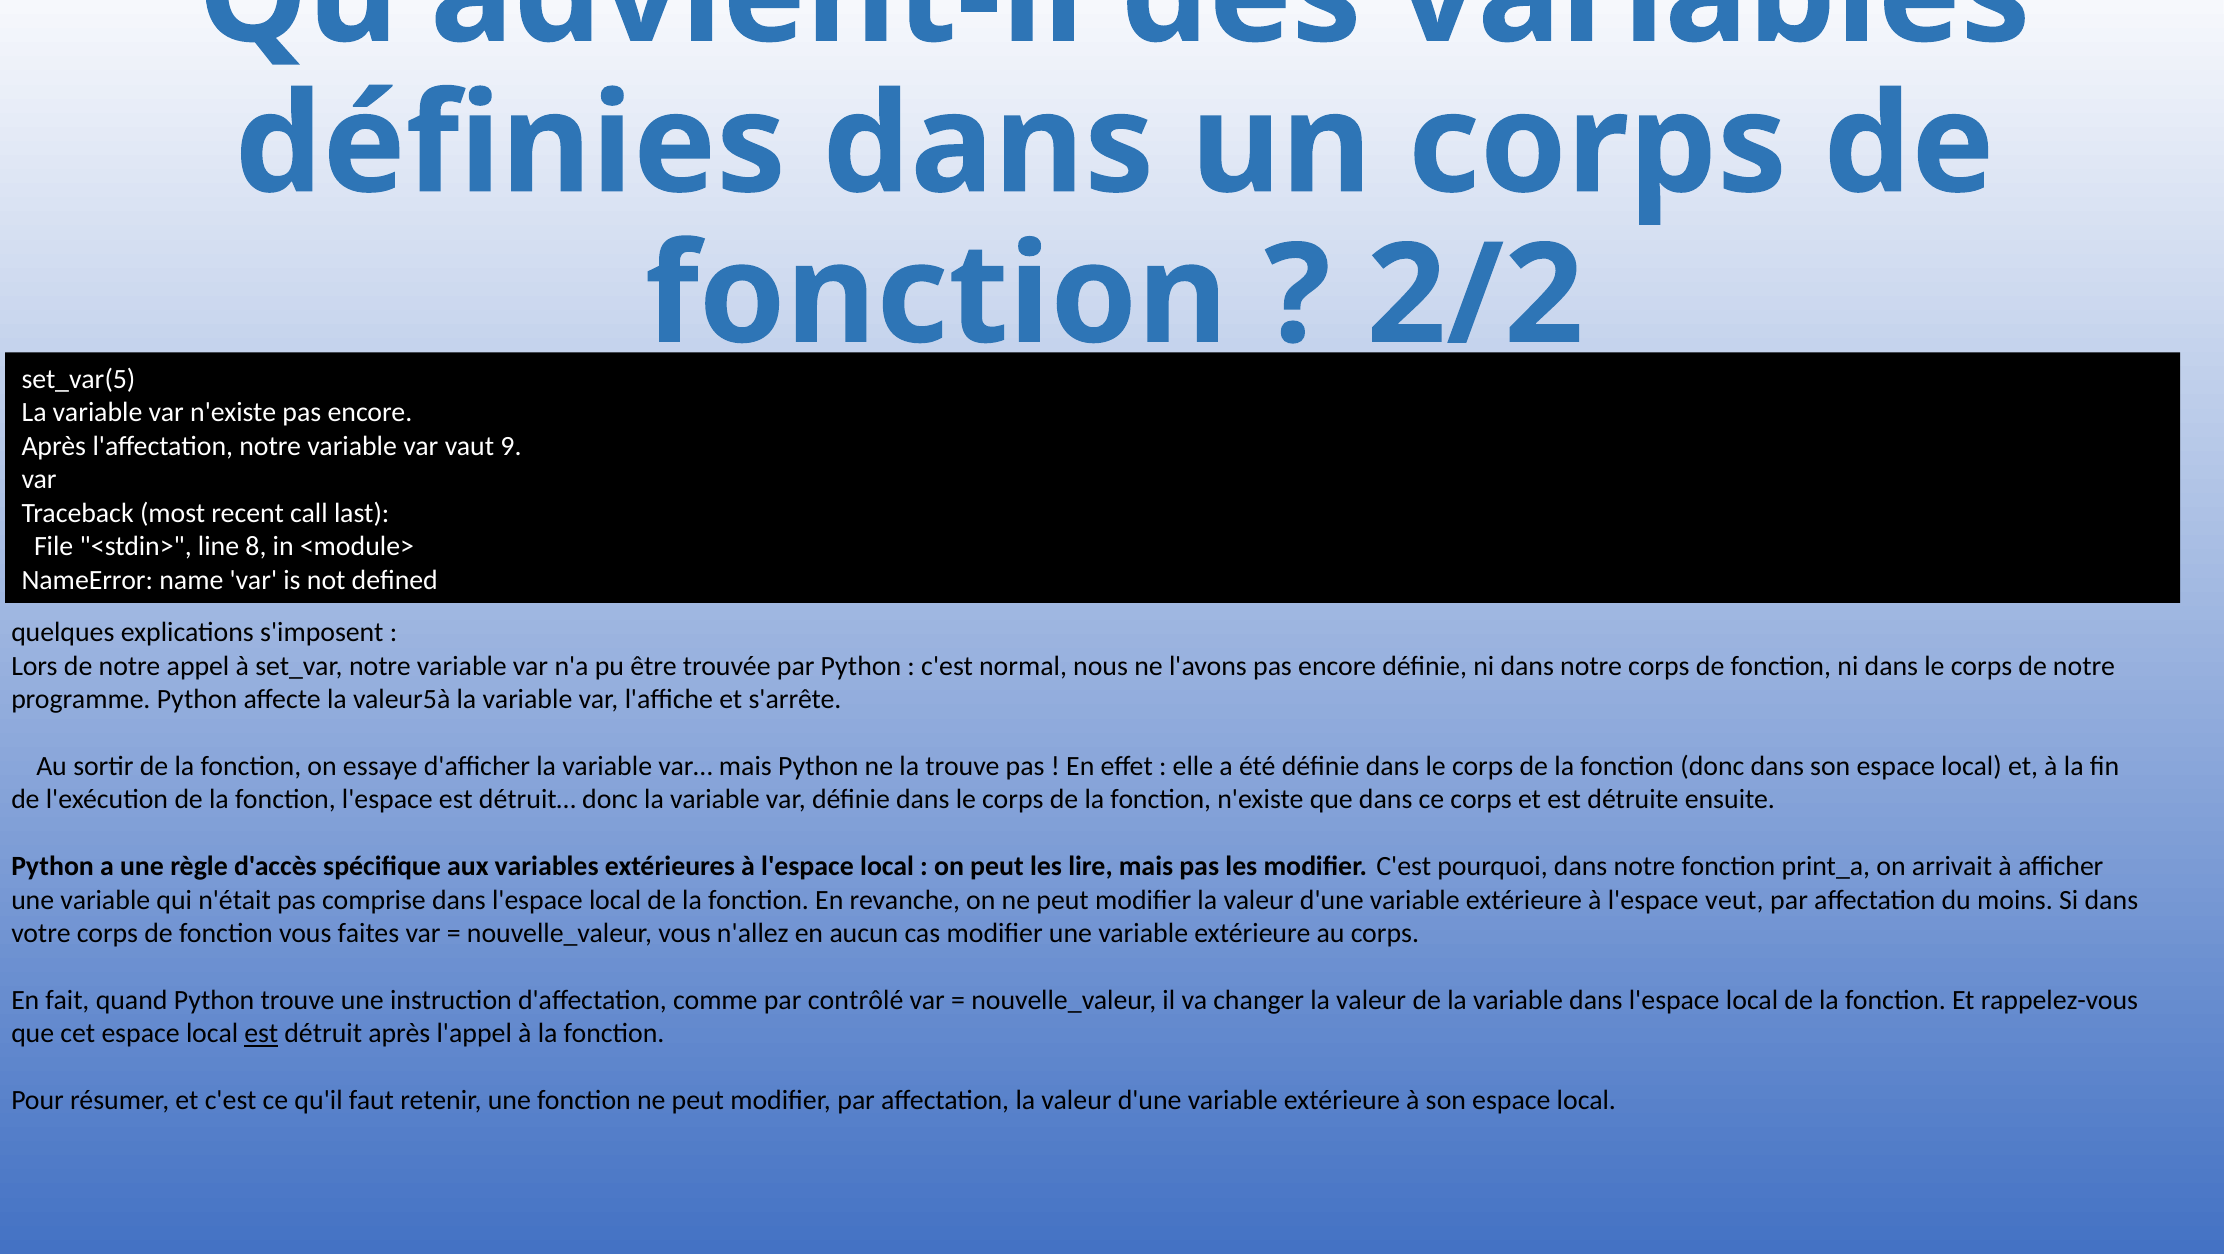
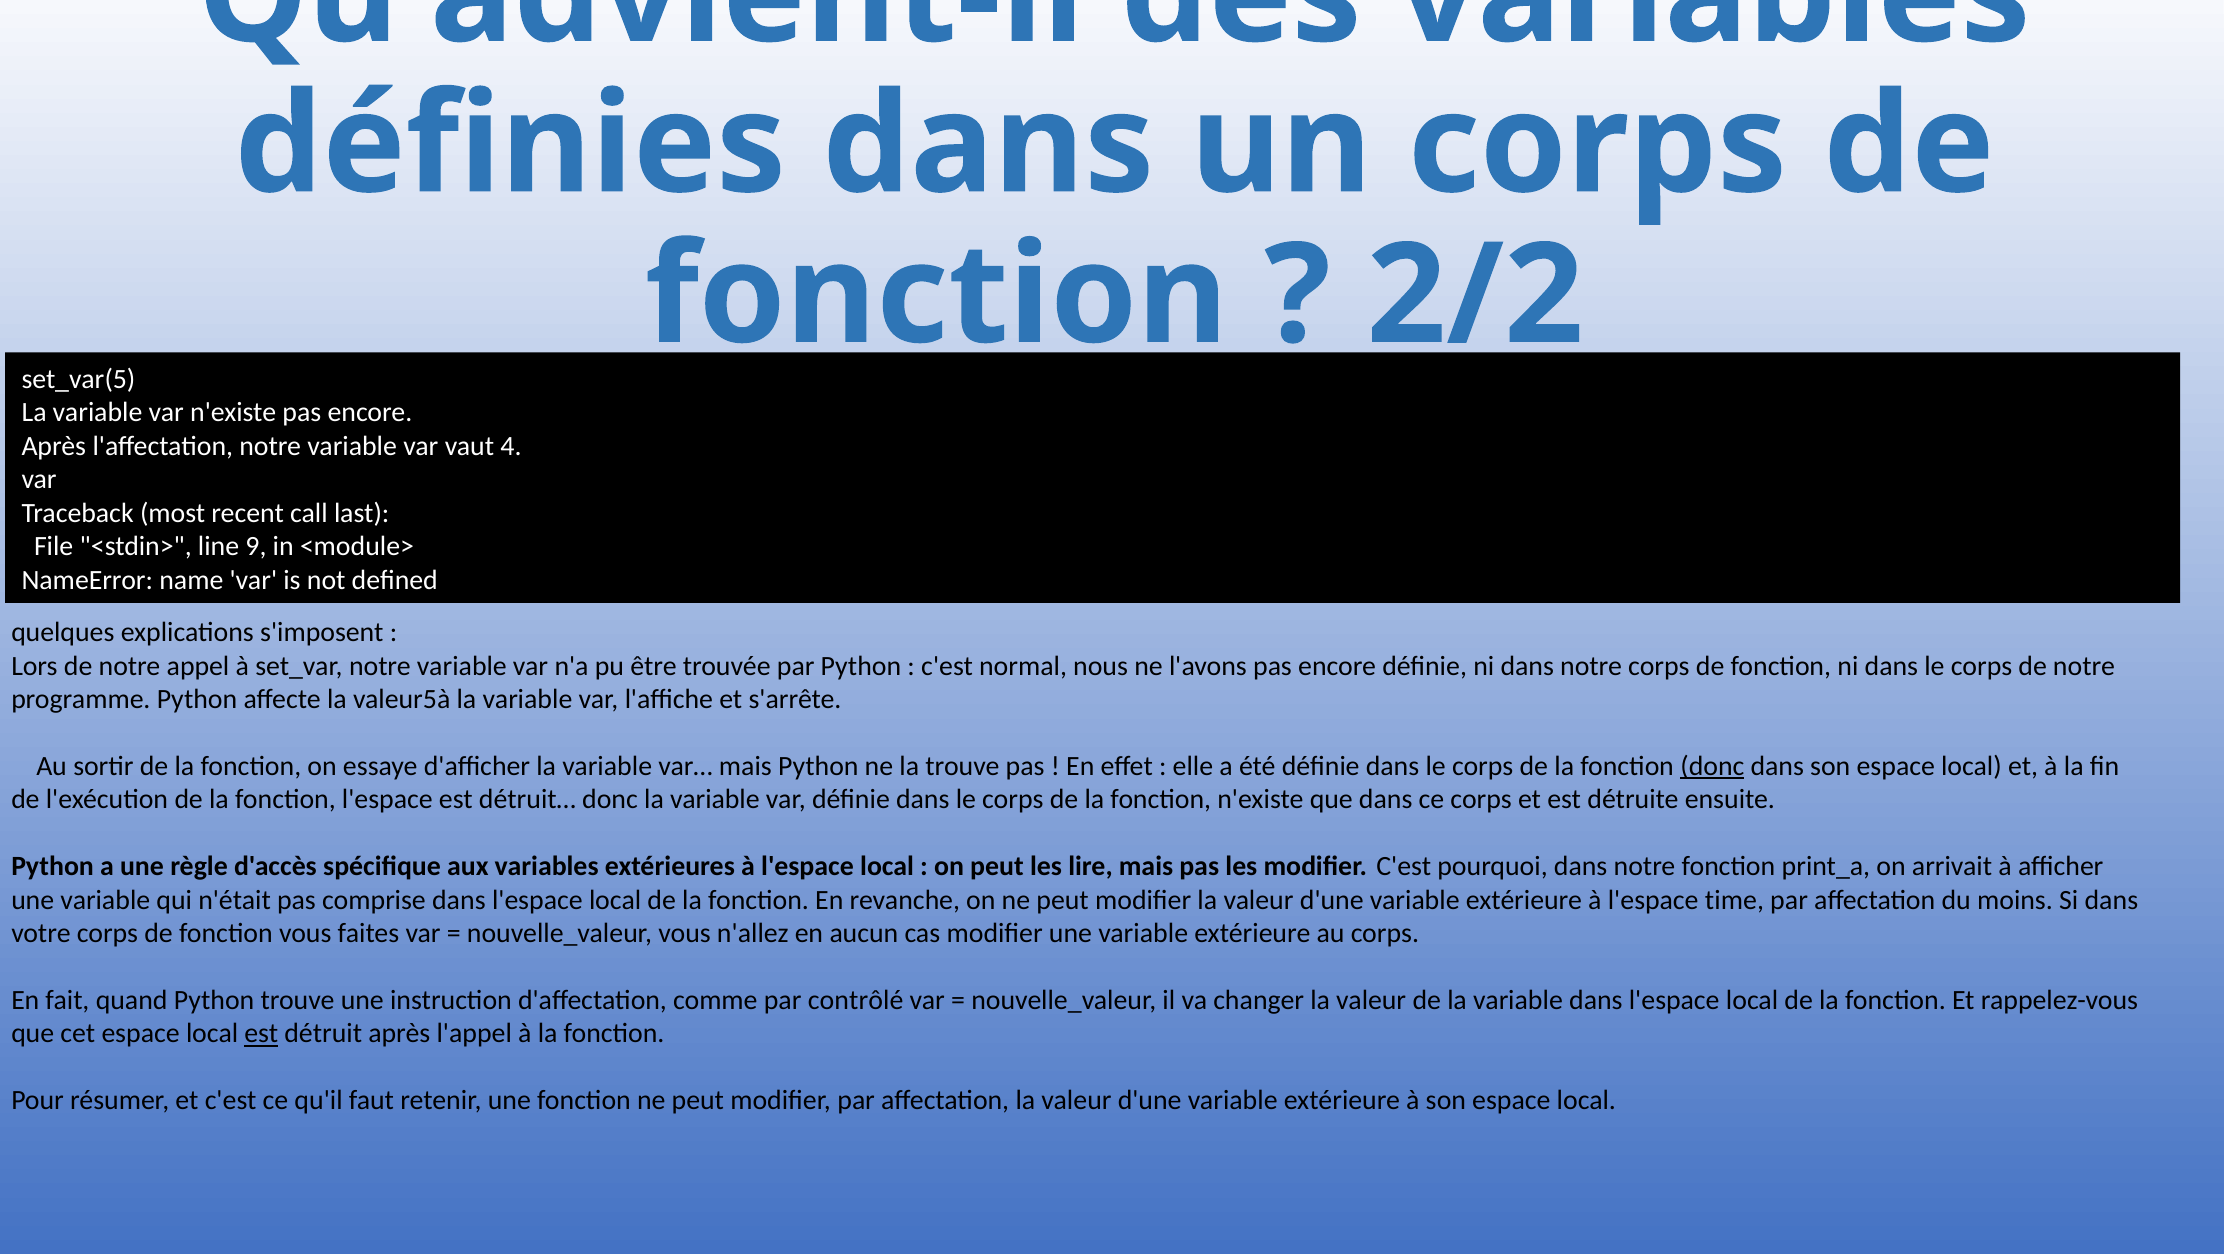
9: 9 -> 4 (511, 446)
8: 8 -> 9 (256, 546)
donc underline: none -> present (1712, 766)
veut: veut -> time (1734, 900)
